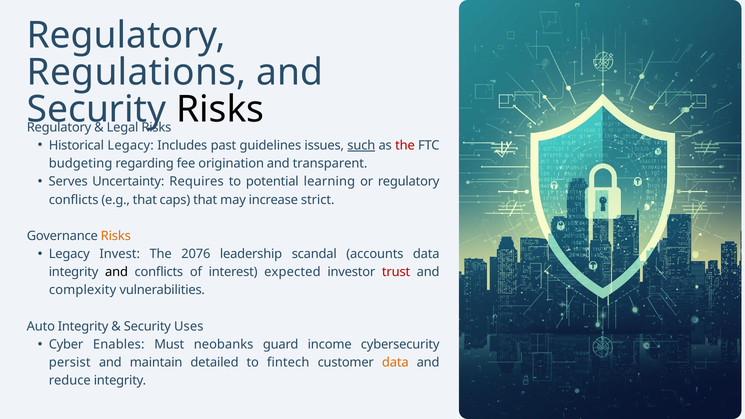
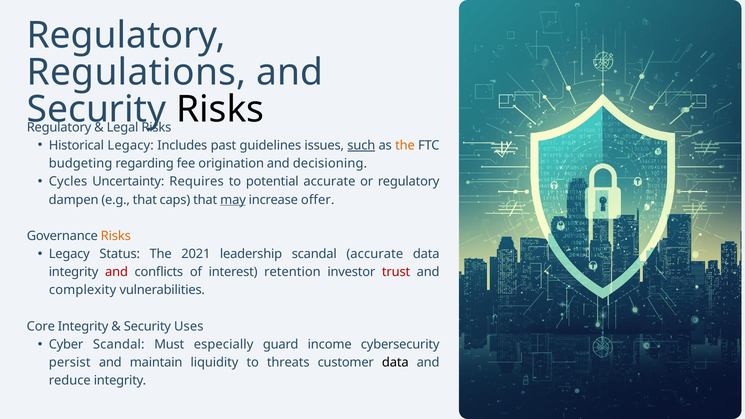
the colour: red -> orange (405, 145)
transparent: transparent -> decisioning (330, 164)
Serves: Serves -> Cycles (68, 182)
potential learning: learning -> accurate (329, 182)
conflicts: conflicts -> dampen (74, 200)
may underline: none -> present (233, 200)
strict: strict -> offer (318, 200)
Invest: Invest -> Status (120, 254)
2076: 2076 -> 2021 (196, 254)
scandal accounts: accounts -> accurate (375, 254)
and colour: black -> red (117, 272)
expected: expected -> retention (292, 272)
Auto: Auto -> Core (41, 326)
Cyber Enables: Enables -> Scandal (119, 345)
neobanks: neobanks -> especially (224, 345)
detailed: detailed -> liquidity (214, 363)
fintech: fintech -> threats (288, 363)
data colour: orange -> black (395, 363)
